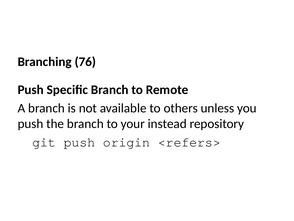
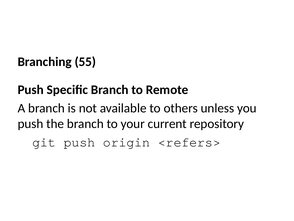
76: 76 -> 55 (85, 62)
instead: instead -> current (167, 124)
